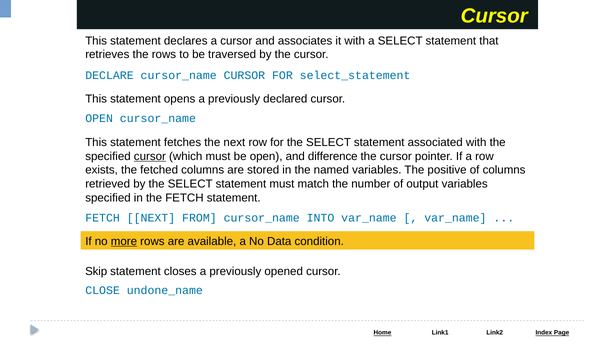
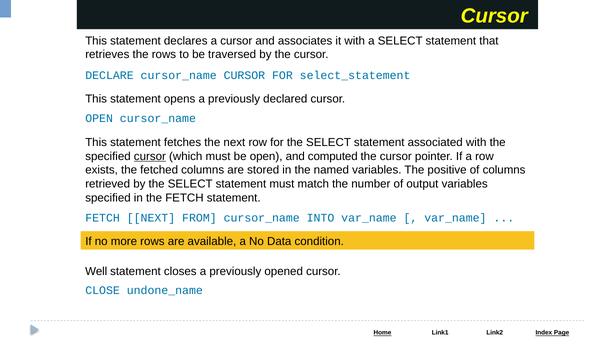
difference: difference -> computed (333, 156)
more underline: present -> none (124, 241)
Skip: Skip -> Well (96, 271)
